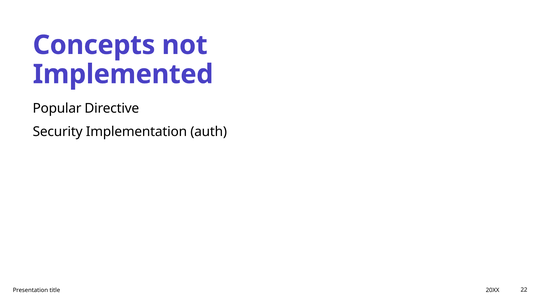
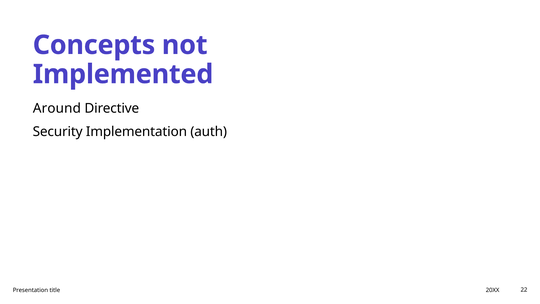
Popular: Popular -> Around (57, 108)
